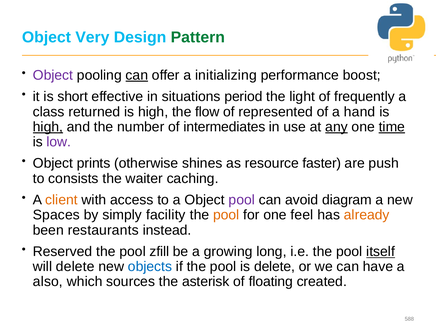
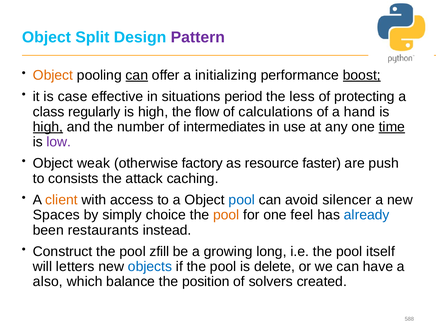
Very: Very -> Split (92, 37)
Pattern colour: green -> purple (198, 37)
Object colour: purple -> orange (53, 75)
boost underline: none -> present (362, 75)
short: short -> case (73, 97)
light: light -> less (302, 97)
frequently: frequently -> protecting (365, 97)
returned: returned -> regularly (94, 112)
represented: represented -> calculations (276, 112)
any underline: present -> none (337, 127)
prints: prints -> weak (94, 163)
shines: shines -> factory (202, 163)
waiter: waiter -> attack (144, 178)
pool colour: purple -> blue (242, 200)
diagram: diagram -> silencer (347, 200)
facility: facility -> choice (166, 215)
already colour: orange -> blue (367, 215)
Reserved: Reserved -> Construct (63, 252)
itself underline: present -> none (381, 252)
will delete: delete -> letters (75, 267)
sources: sources -> balance (131, 282)
asterisk: asterisk -> position (206, 282)
floating: floating -> solvers (271, 282)
